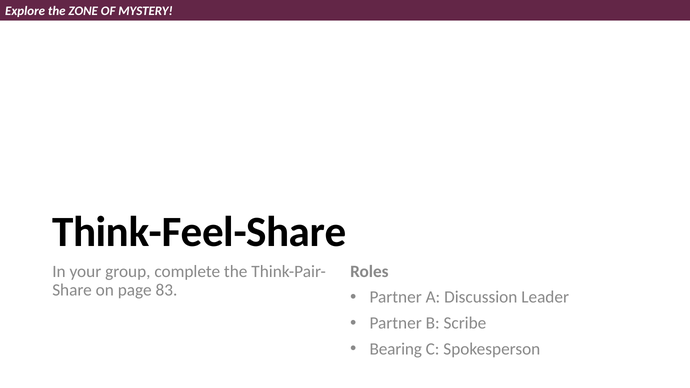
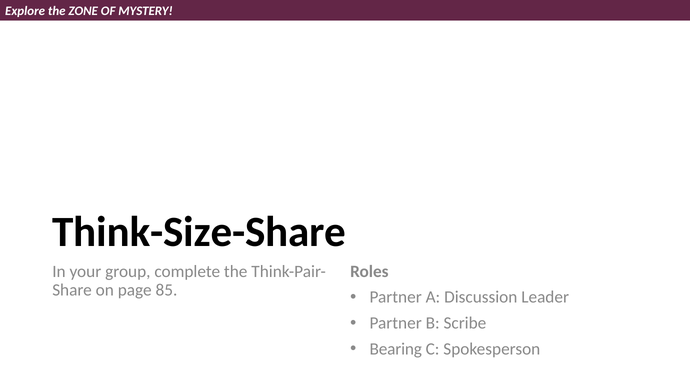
Think-Feel-Share: Think-Feel-Share -> Think-Size-Share (199, 232)
83: 83 -> 85 (166, 290)
